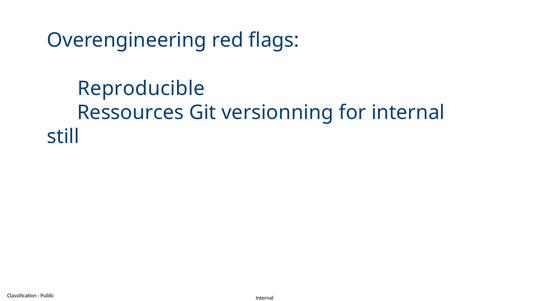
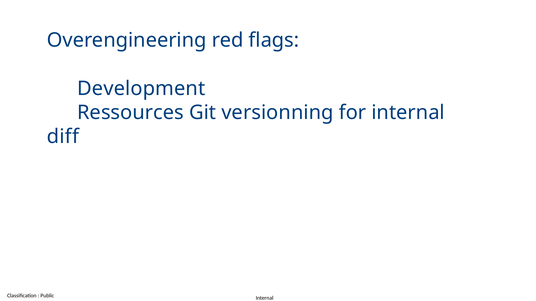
Reproducible: Reproducible -> Development (141, 89)
still: still -> diff (63, 137)
